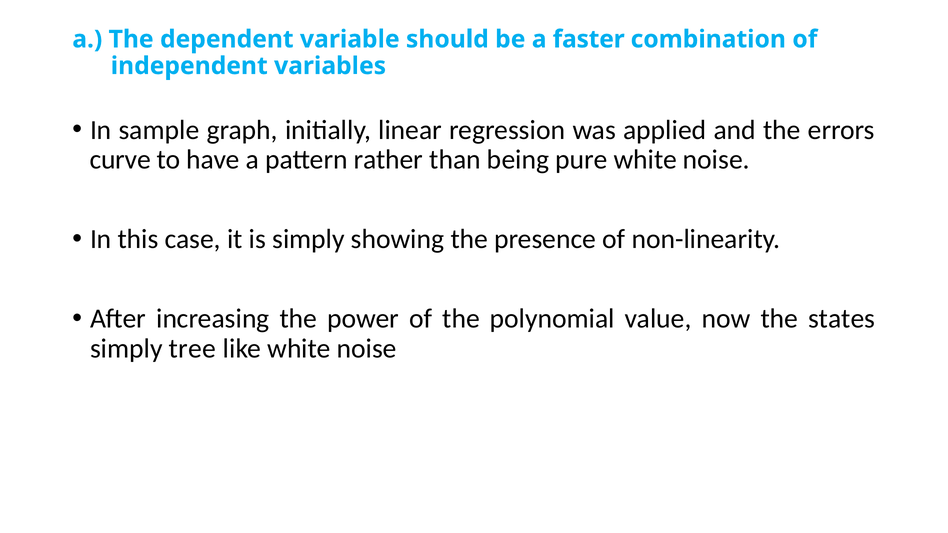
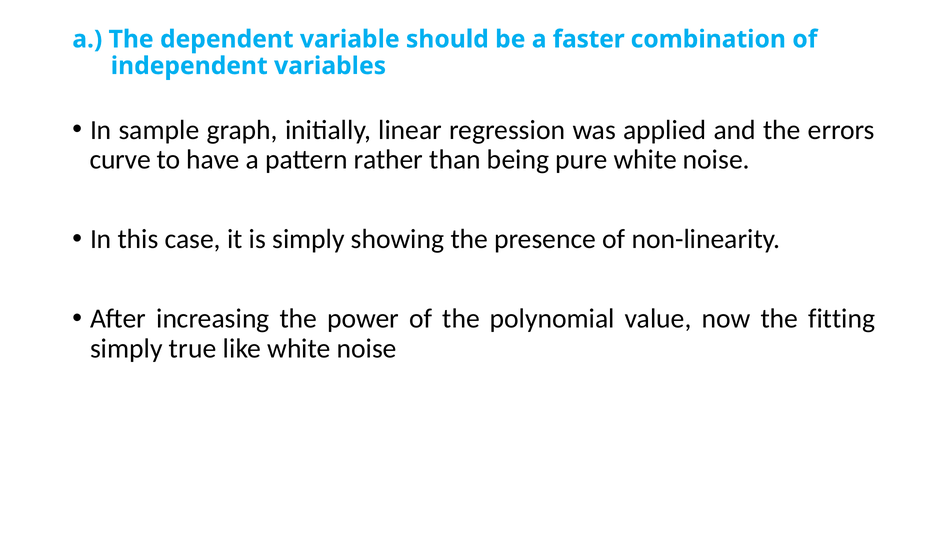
states: states -> fitting (842, 319)
tree: tree -> true (193, 349)
